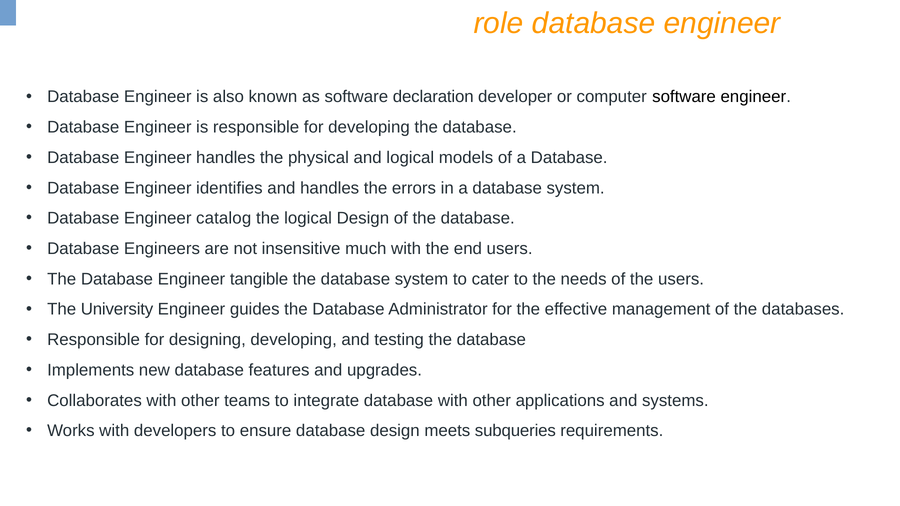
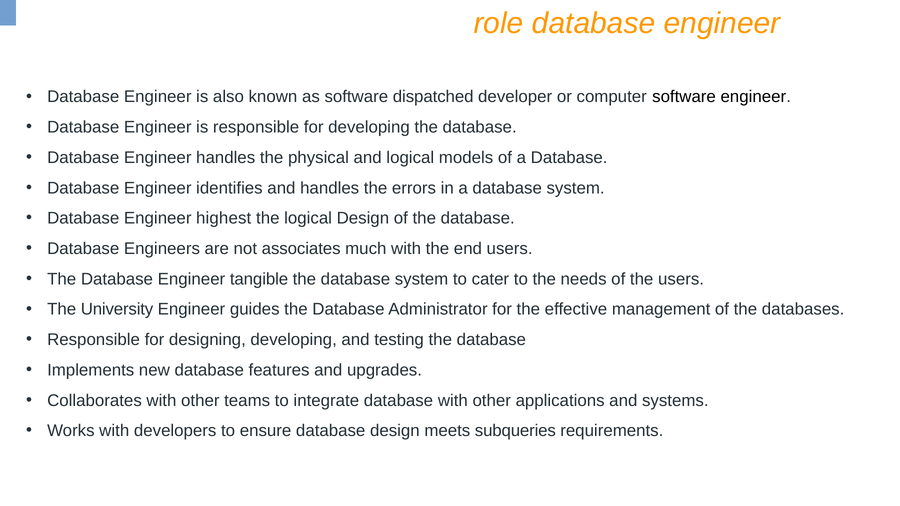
declaration: declaration -> dispatched (433, 97)
catalog: catalog -> highest (224, 218)
insensitive: insensitive -> associates (301, 249)
